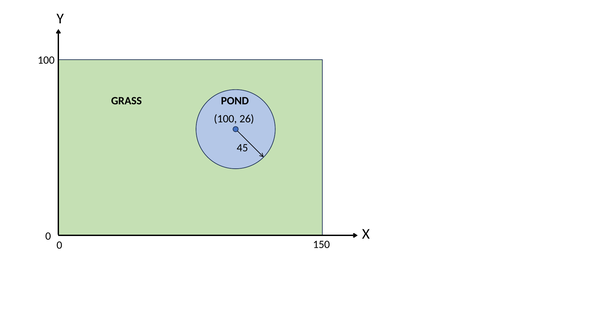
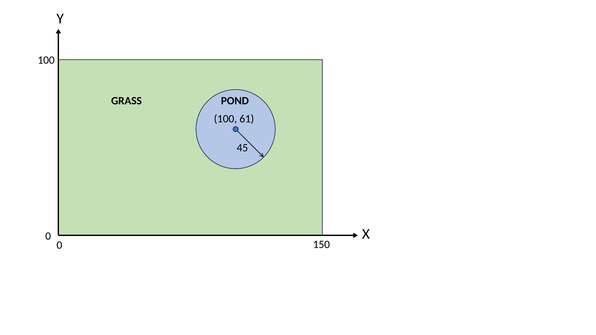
26: 26 -> 61 (247, 119)
